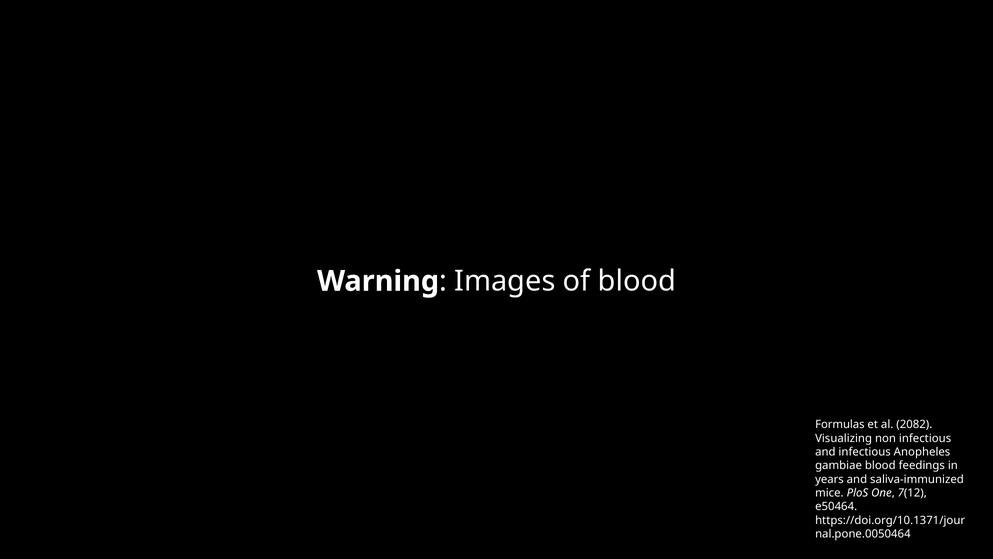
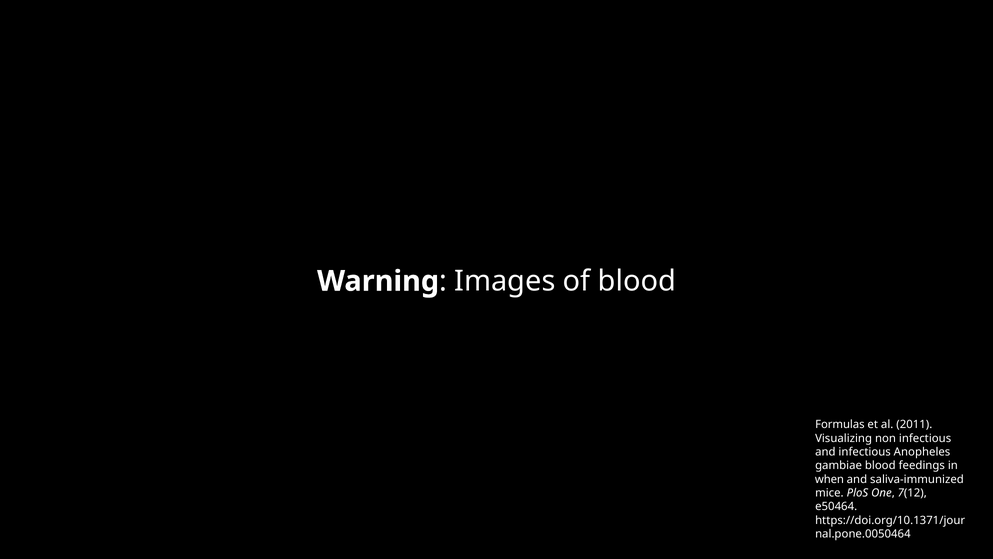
2082: 2082 -> 2011 (914, 424)
years: years -> when (829, 479)
